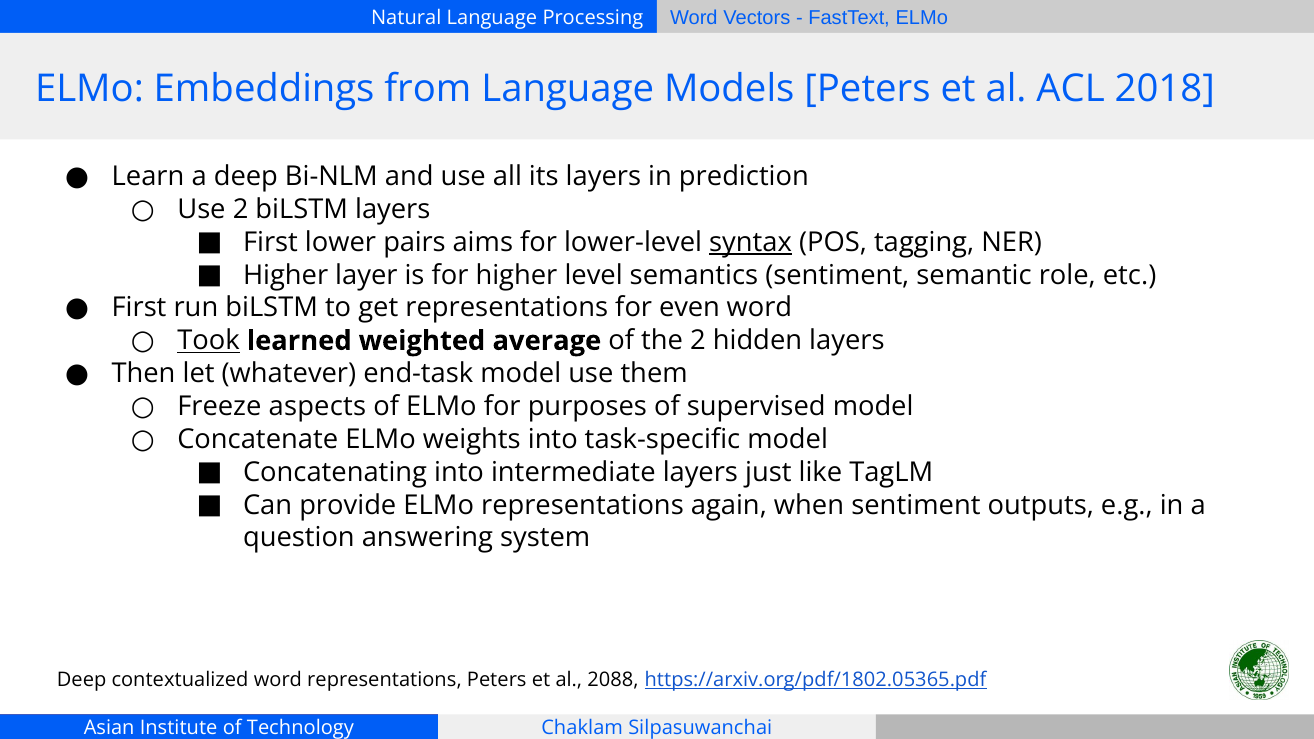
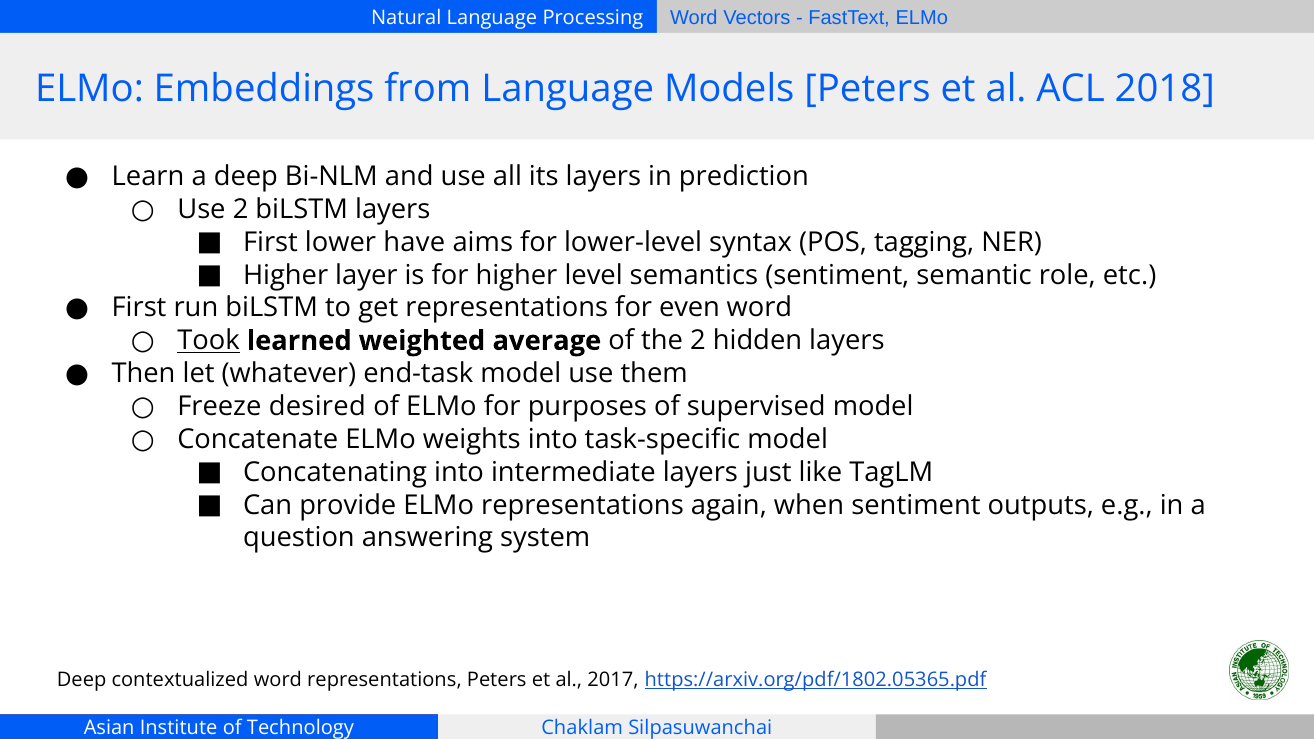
pairs: pairs -> have (414, 242)
syntax underline: present -> none (751, 242)
aspects: aspects -> desired (317, 407)
2088: 2088 -> 2017 (613, 680)
